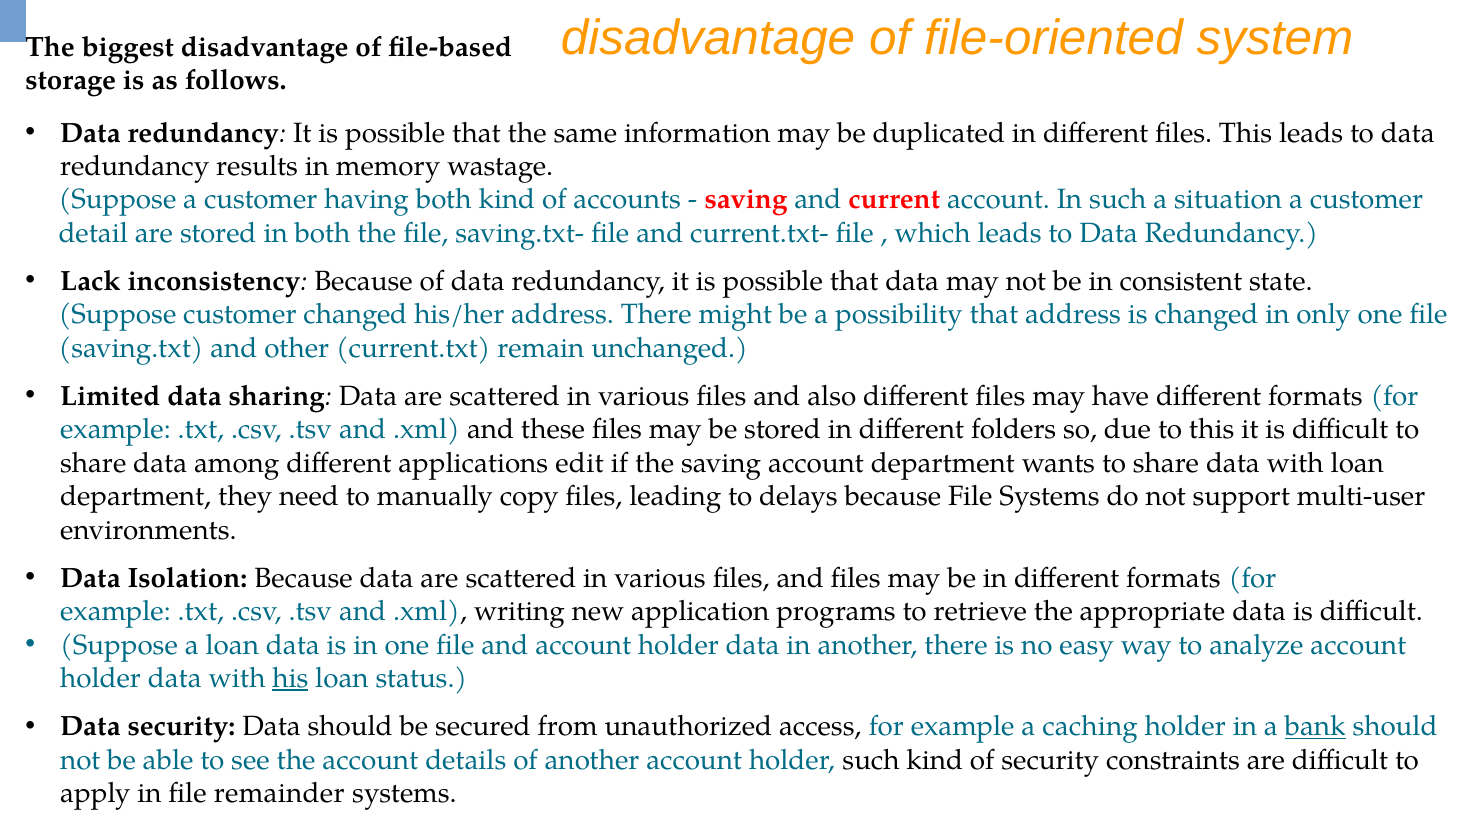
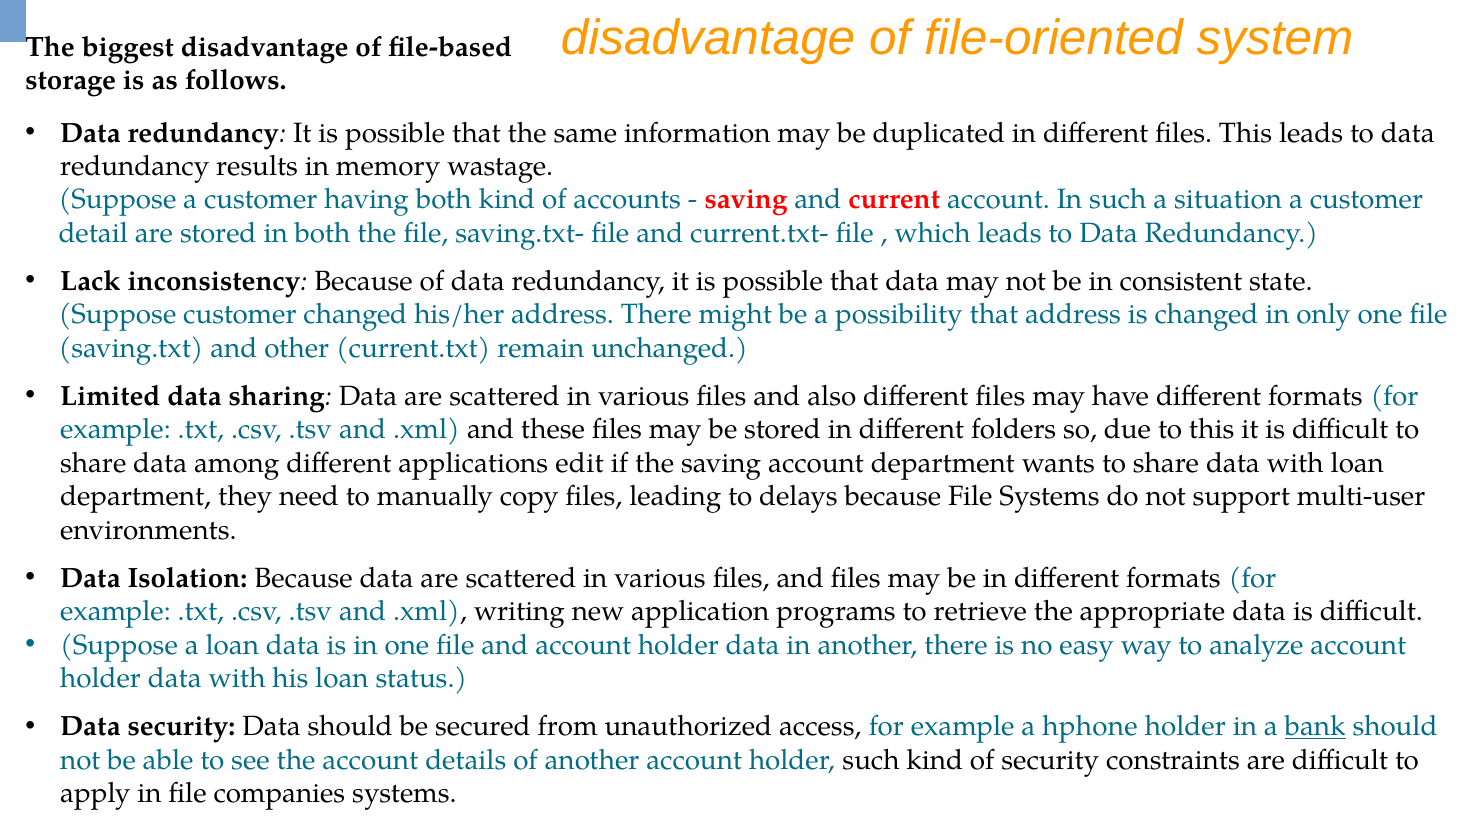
his underline: present -> none (290, 678)
caching: caching -> hphone (1090, 726)
remainder: remainder -> companies (279, 793)
